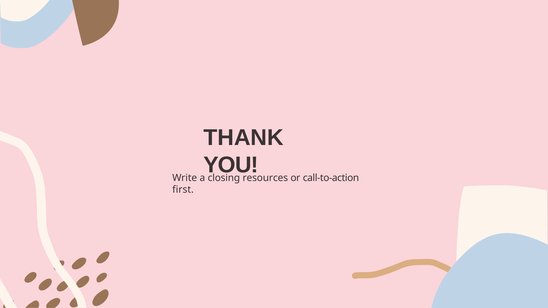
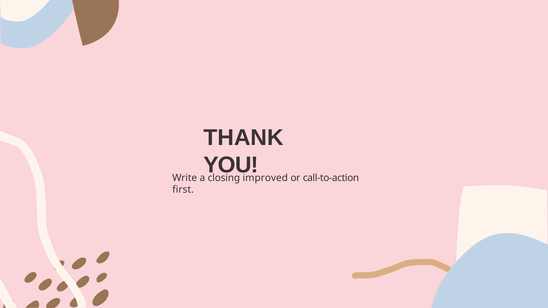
resources: resources -> improved (265, 178)
